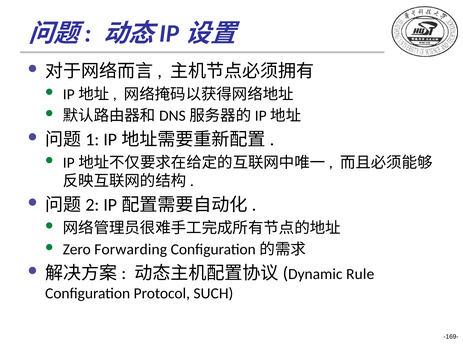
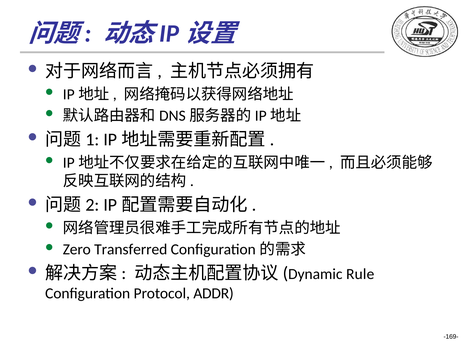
Forwarding: Forwarding -> Transferred (131, 250)
SUCH: SUCH -> ADDR (214, 293)
